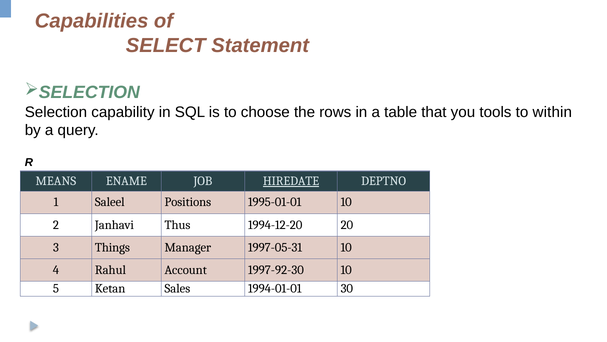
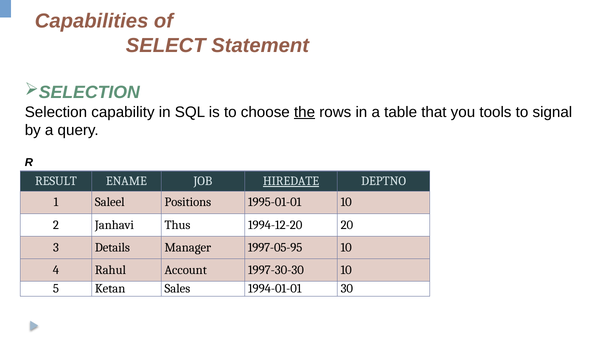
the underline: none -> present (305, 112)
within: within -> signal (552, 112)
MEANS: MEANS -> RESULT (56, 181)
Things: Things -> Details (112, 247)
1997-05-31: 1997-05-31 -> 1997-05-95 (275, 247)
1997-92-30: 1997-92-30 -> 1997-30-30 (276, 270)
